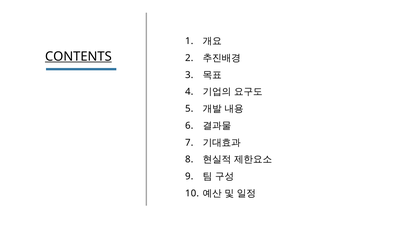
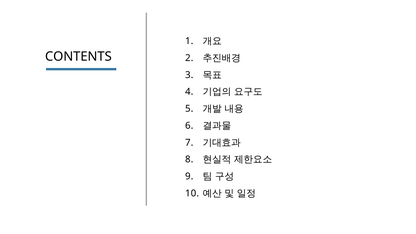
CONTENTS underline: present -> none (78, 56)
